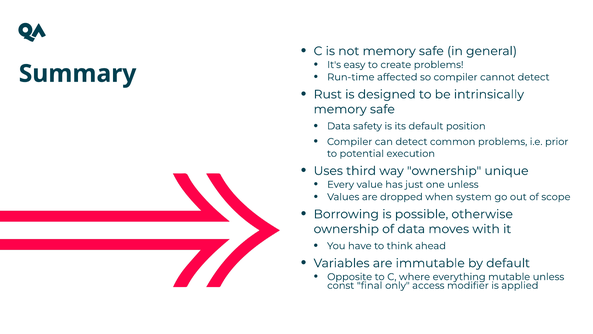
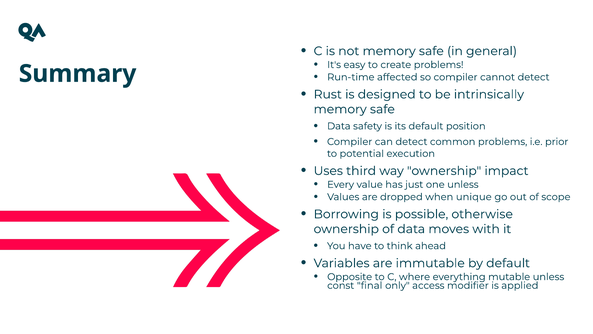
unique: unique -> impact (506, 171)
system: system -> unique (474, 197)
